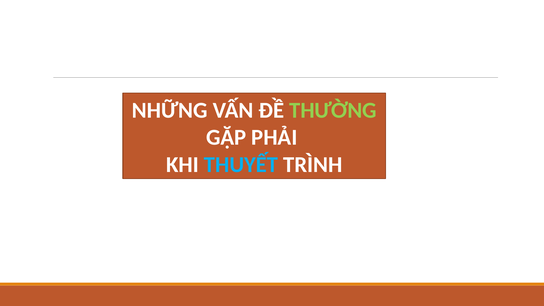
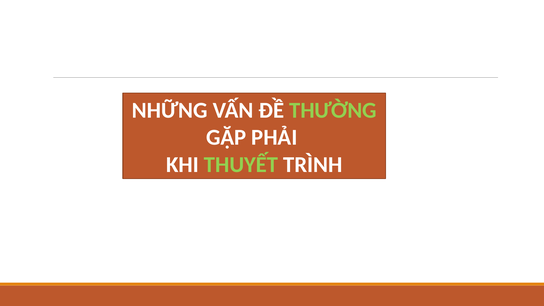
THUYẾT colour: light blue -> light green (241, 165)
